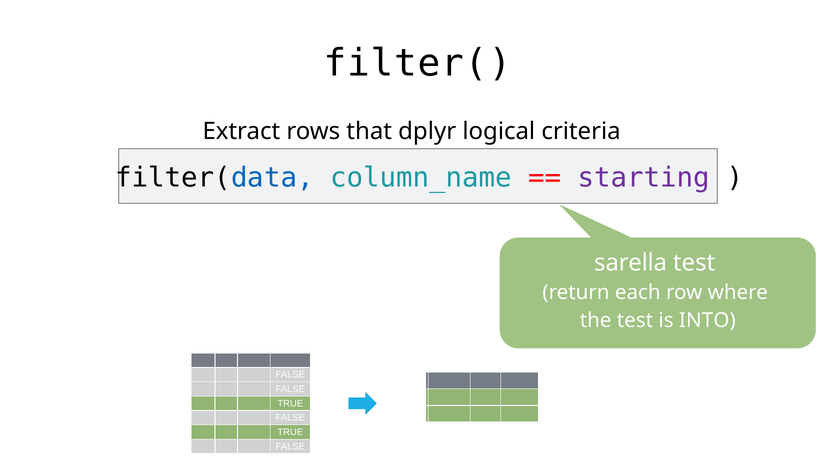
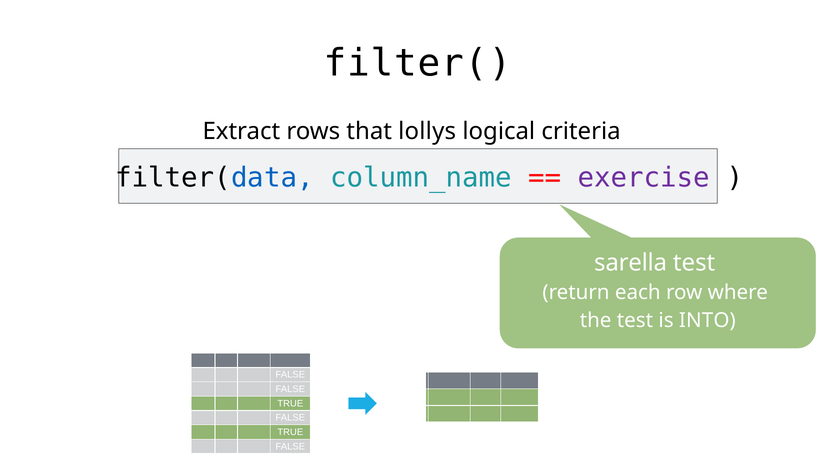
dplyr: dplyr -> lollys (427, 131)
starting: starting -> exercise (644, 178)
